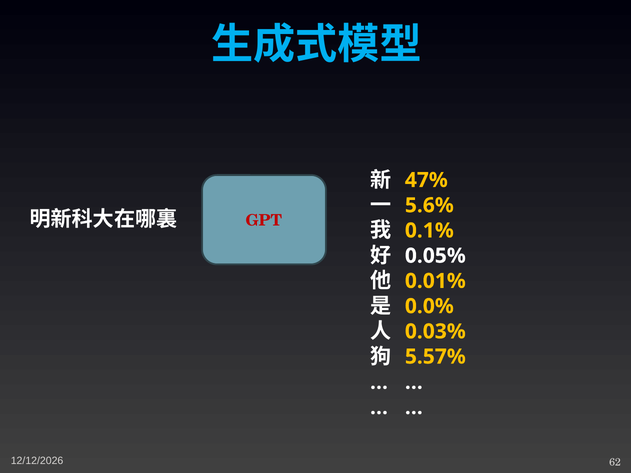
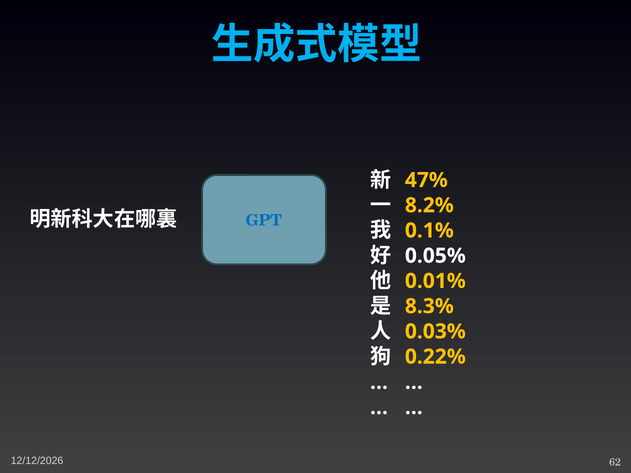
5.6%: 5.6% -> 8.2% (429, 205)
GPT colour: red -> blue (264, 221)
0.0%: 0.0% -> 8.3% (429, 306)
5.57%: 5.57% -> 0.22% (435, 357)
